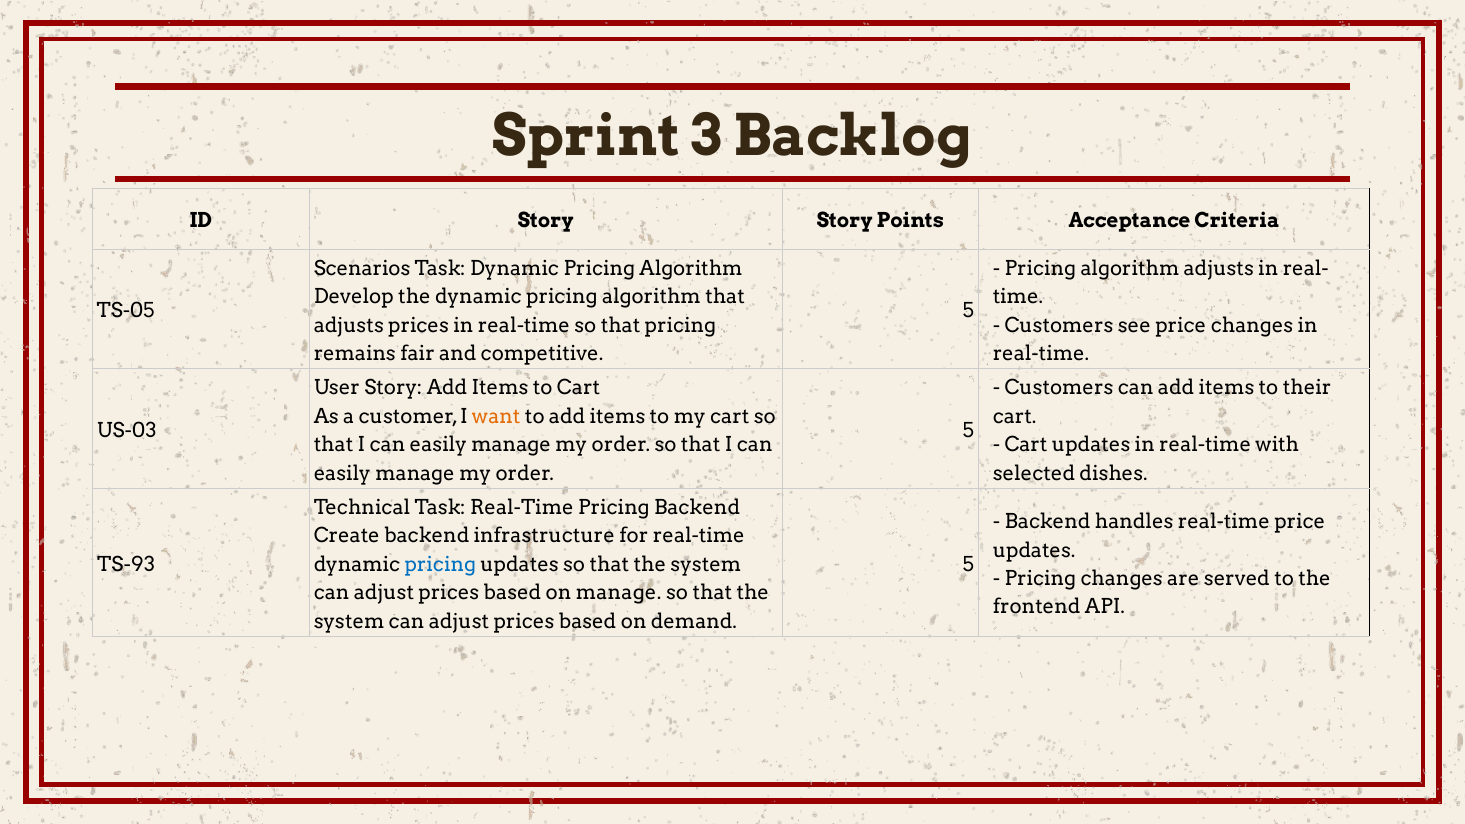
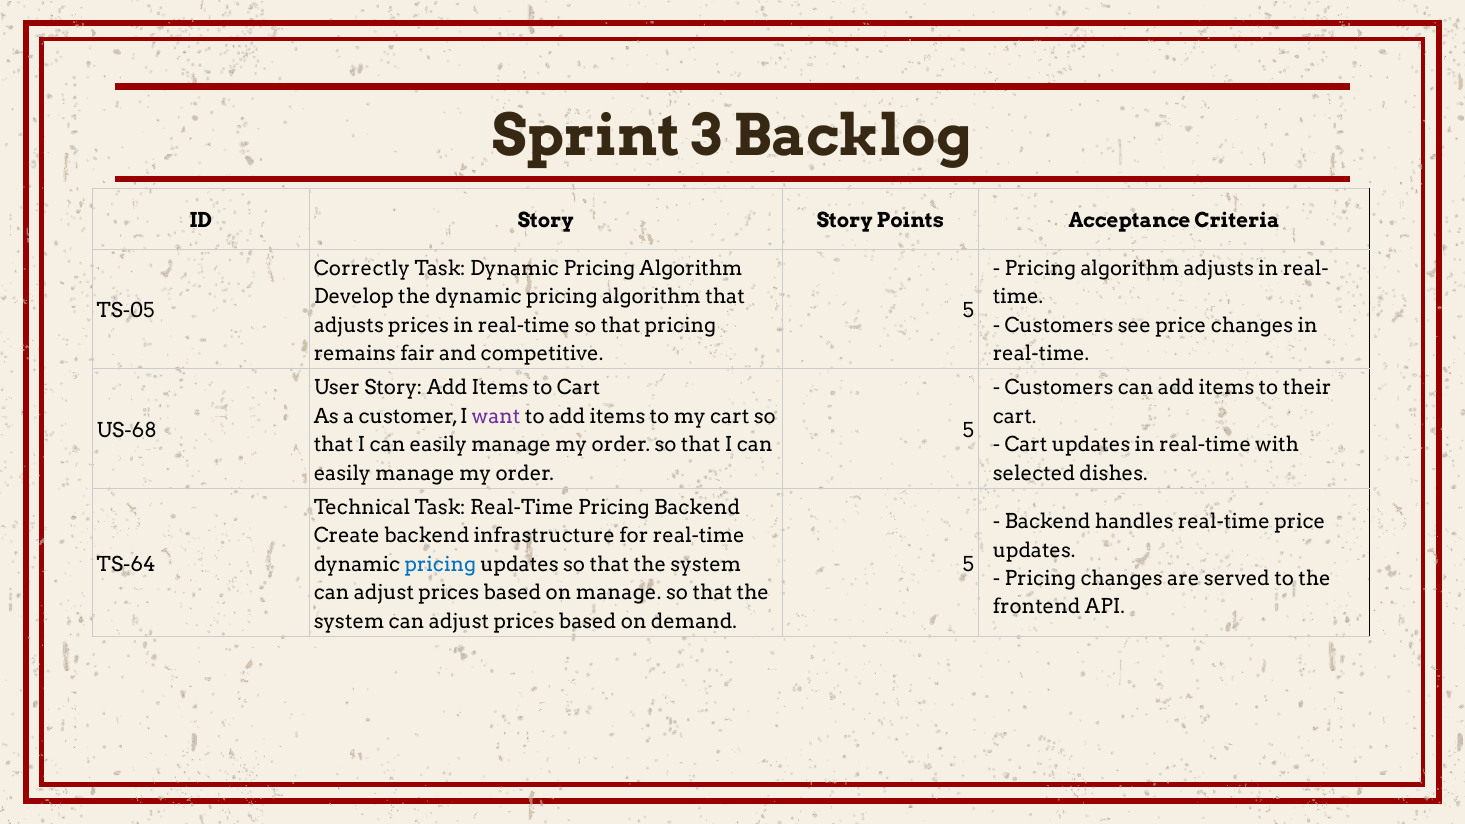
Scenarios: Scenarios -> Correctly (362, 269)
want colour: orange -> purple (496, 417)
US-03: US-03 -> US-68 (127, 431)
TS-93: TS-93 -> TS-64 (126, 565)
